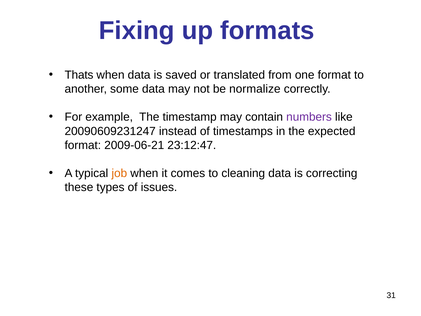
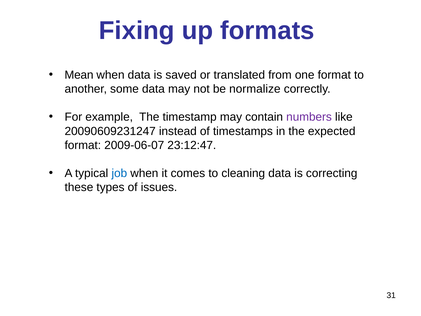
Thats: Thats -> Mean (79, 75)
2009-06-21: 2009-06-21 -> 2009-06-07 (134, 145)
job colour: orange -> blue (119, 173)
